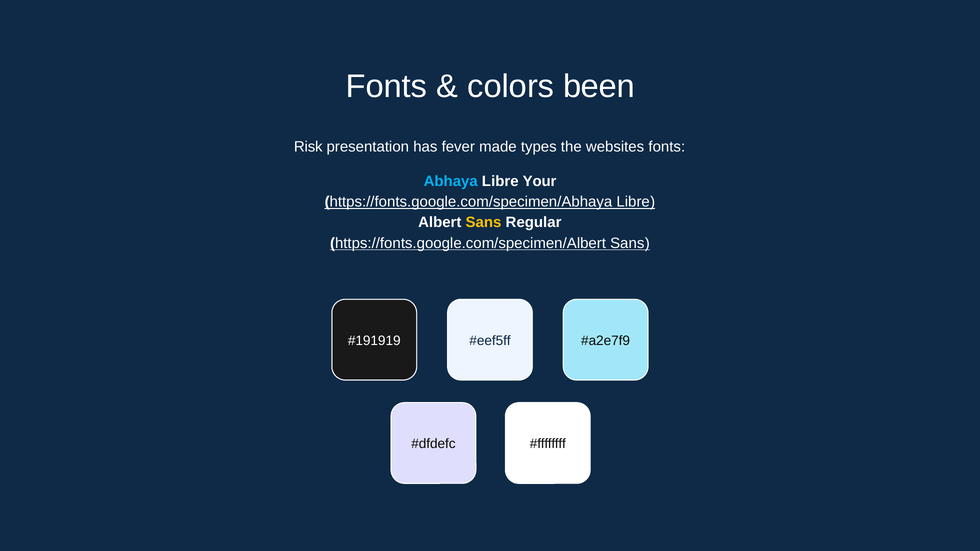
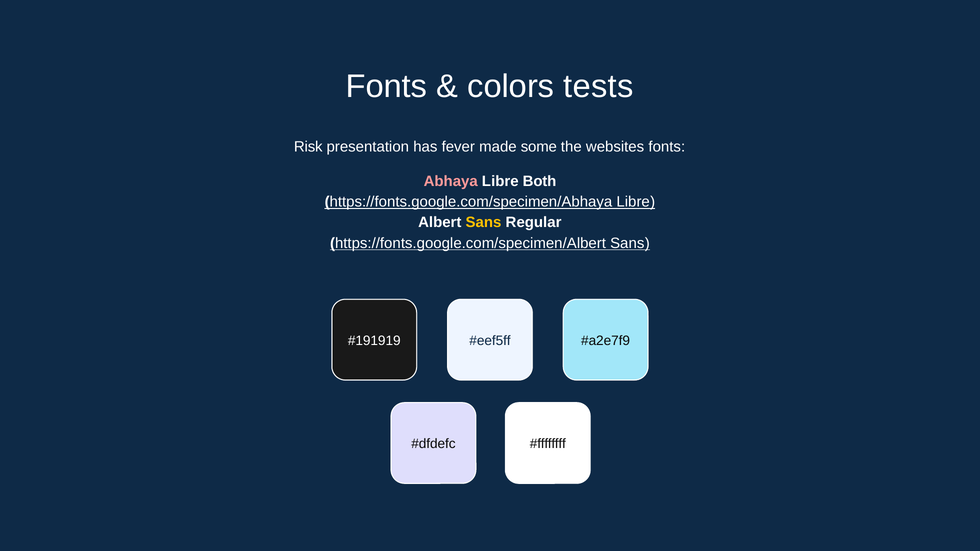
been: been -> tests (599, 86)
types: types -> some (539, 147)
Abhaya colour: light blue -> pink (451, 181)
Your: Your -> Both (540, 181)
